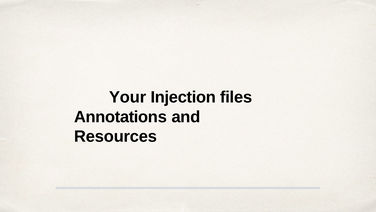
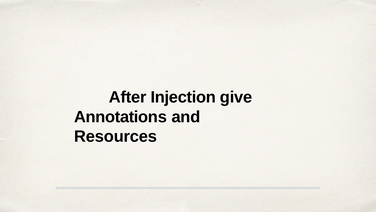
Your: Your -> After (128, 97)
files: files -> give (236, 97)
